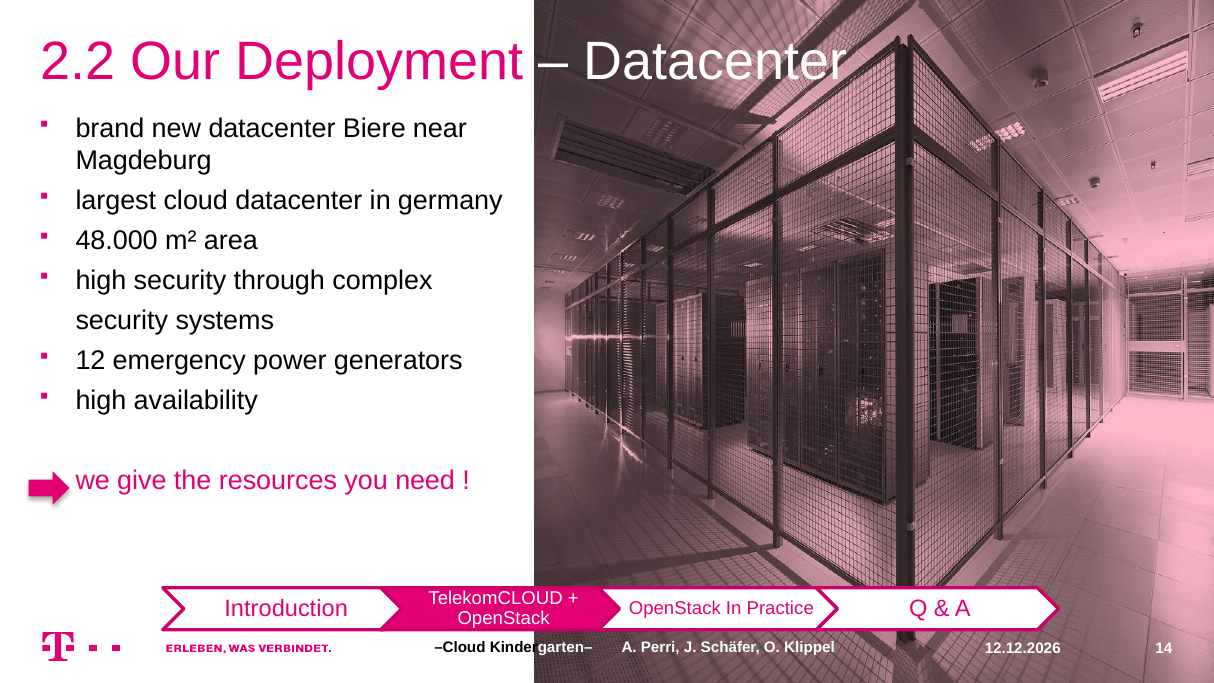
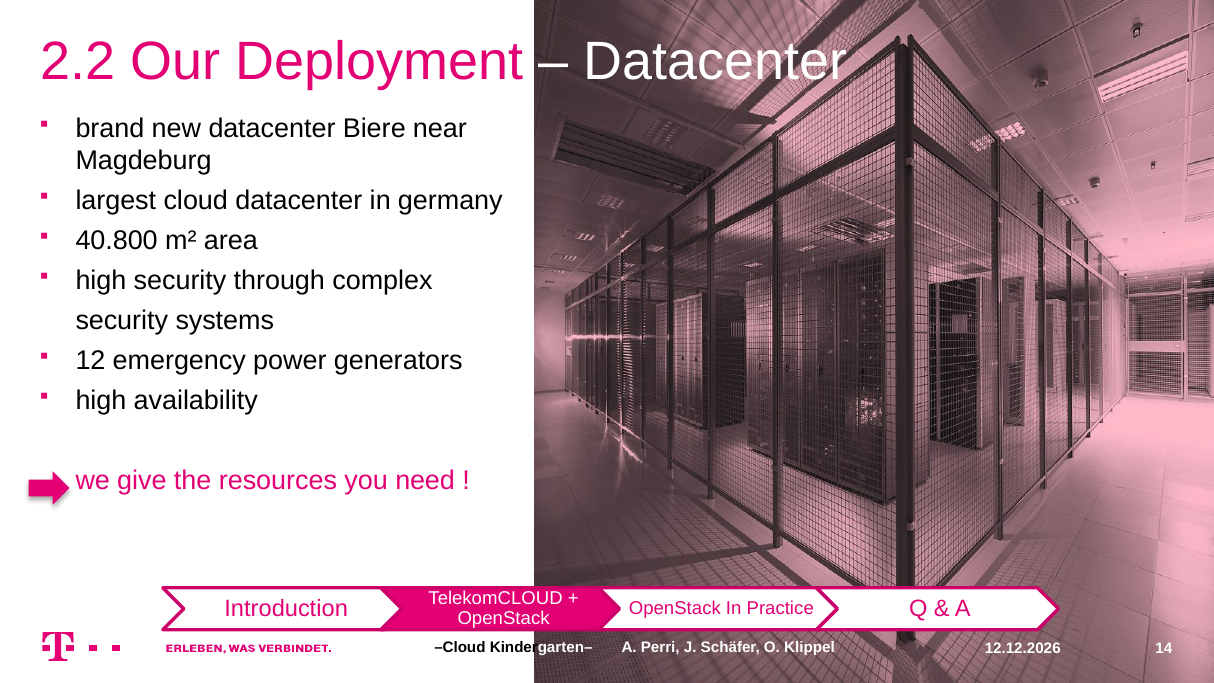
48.000: 48.000 -> 40.800 (117, 241)
